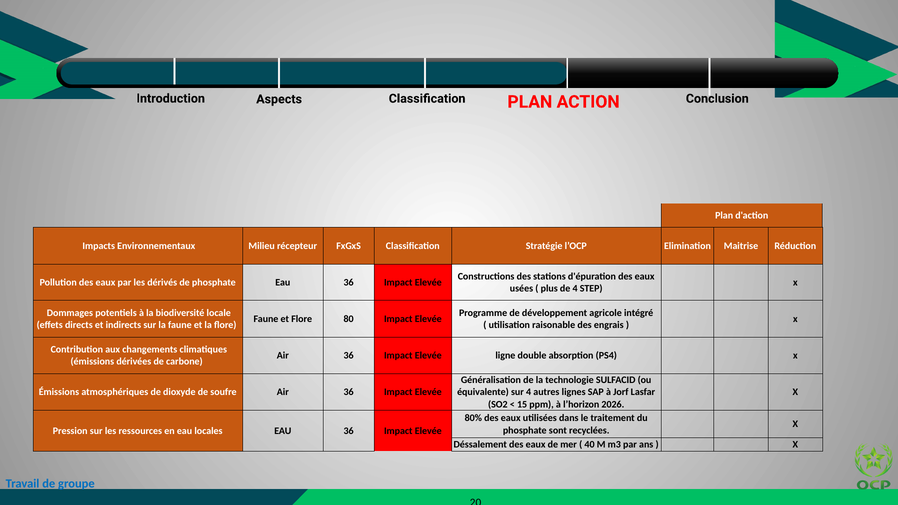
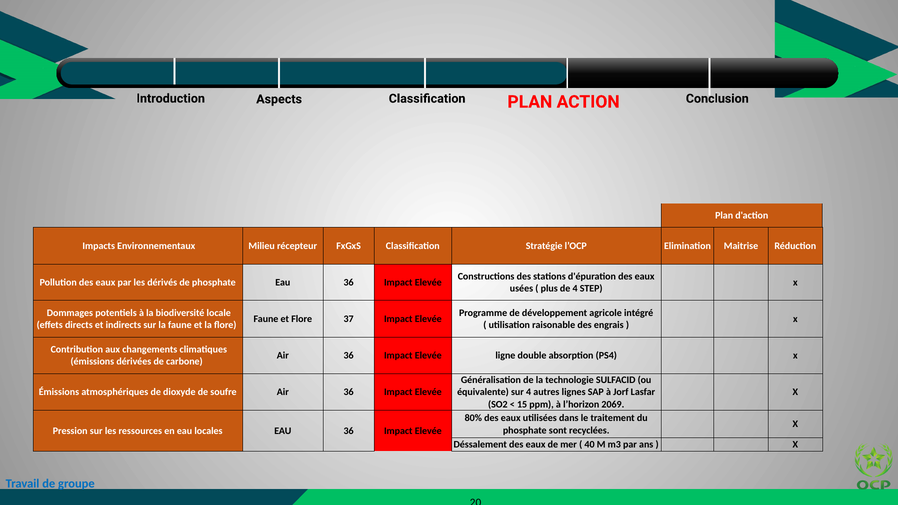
80: 80 -> 37 (349, 319)
2026: 2026 -> 2069 (613, 404)
